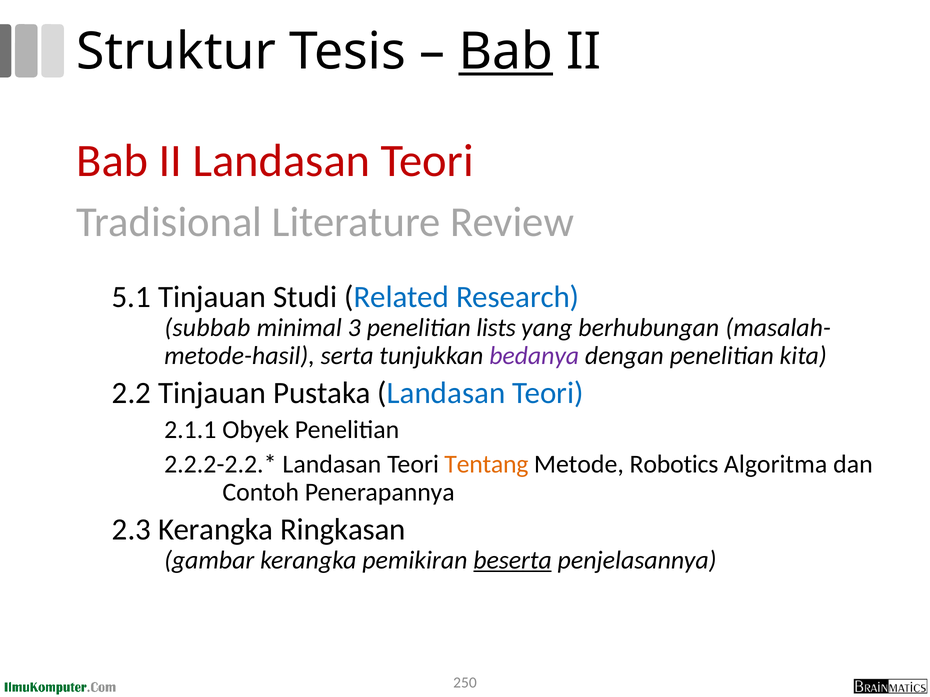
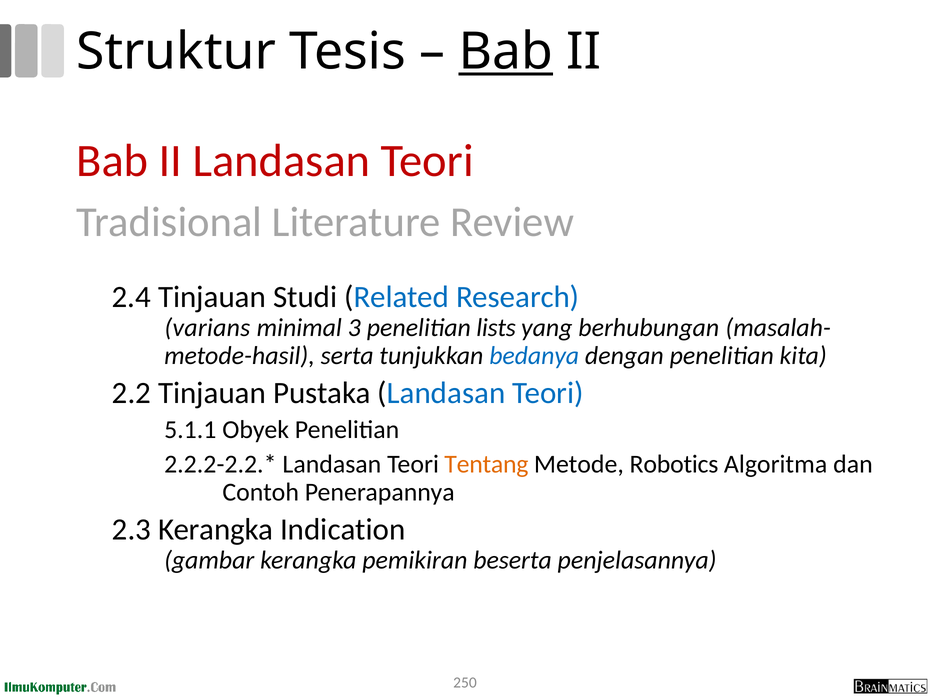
5.1: 5.1 -> 2.4 (131, 297)
subbab: subbab -> varians (207, 328)
bedanya colour: purple -> blue (534, 356)
2.1.1: 2.1.1 -> 5.1.1 (190, 430)
Ringkasan: Ringkasan -> Indication (343, 530)
beserta underline: present -> none (513, 560)
